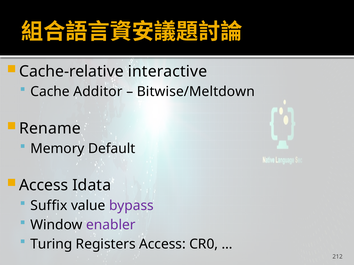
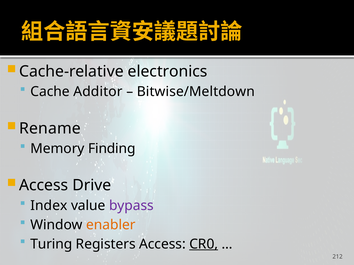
interactive: interactive -> electronics (168, 72)
Default: Default -> Finding (112, 149)
Idata: Idata -> Drive (92, 186)
Suffix: Suffix -> Index (49, 206)
enabler colour: purple -> orange (111, 225)
CR0 underline: none -> present (204, 244)
